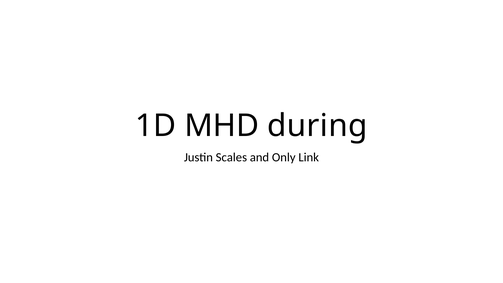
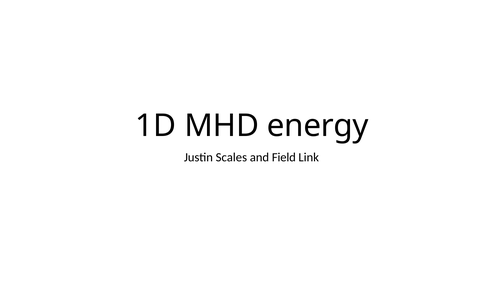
during: during -> energy (318, 126)
Only: Only -> Field (284, 157)
